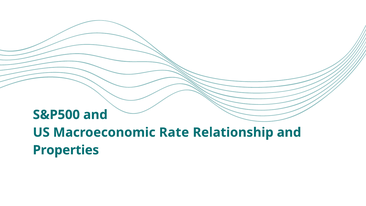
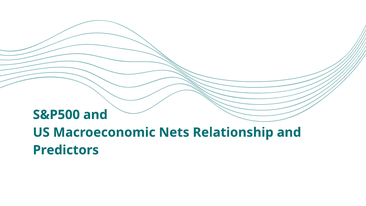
Rate: Rate -> Nets (174, 132)
Properties: Properties -> Predictors (66, 150)
